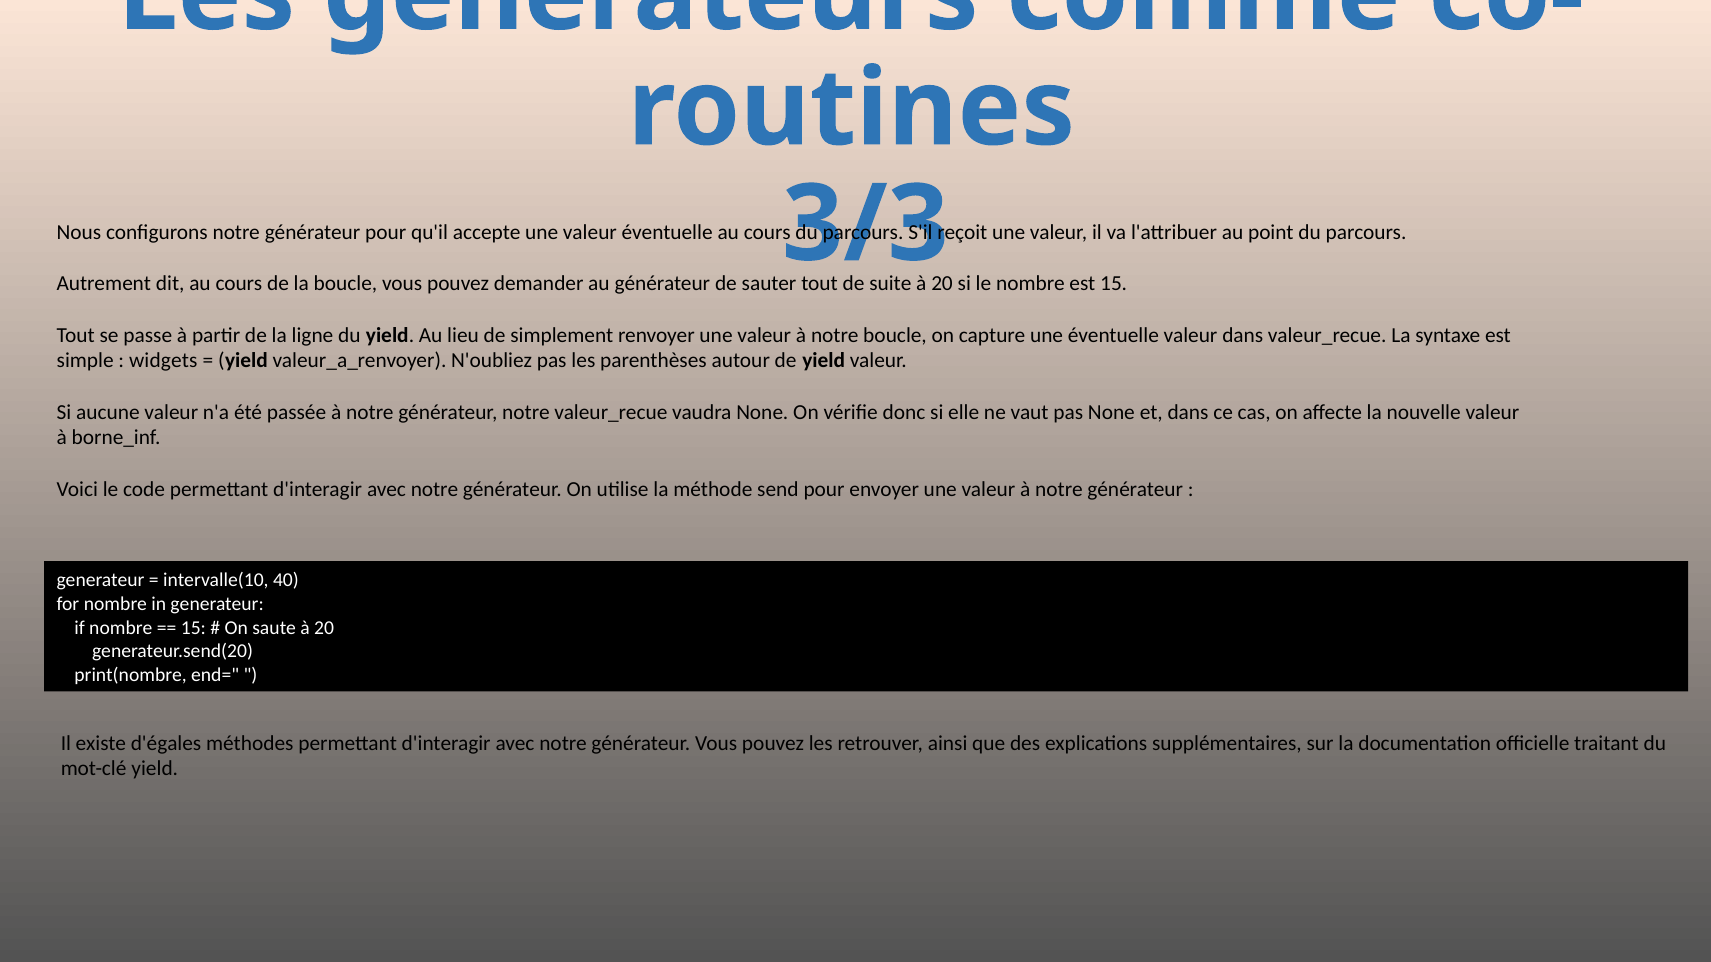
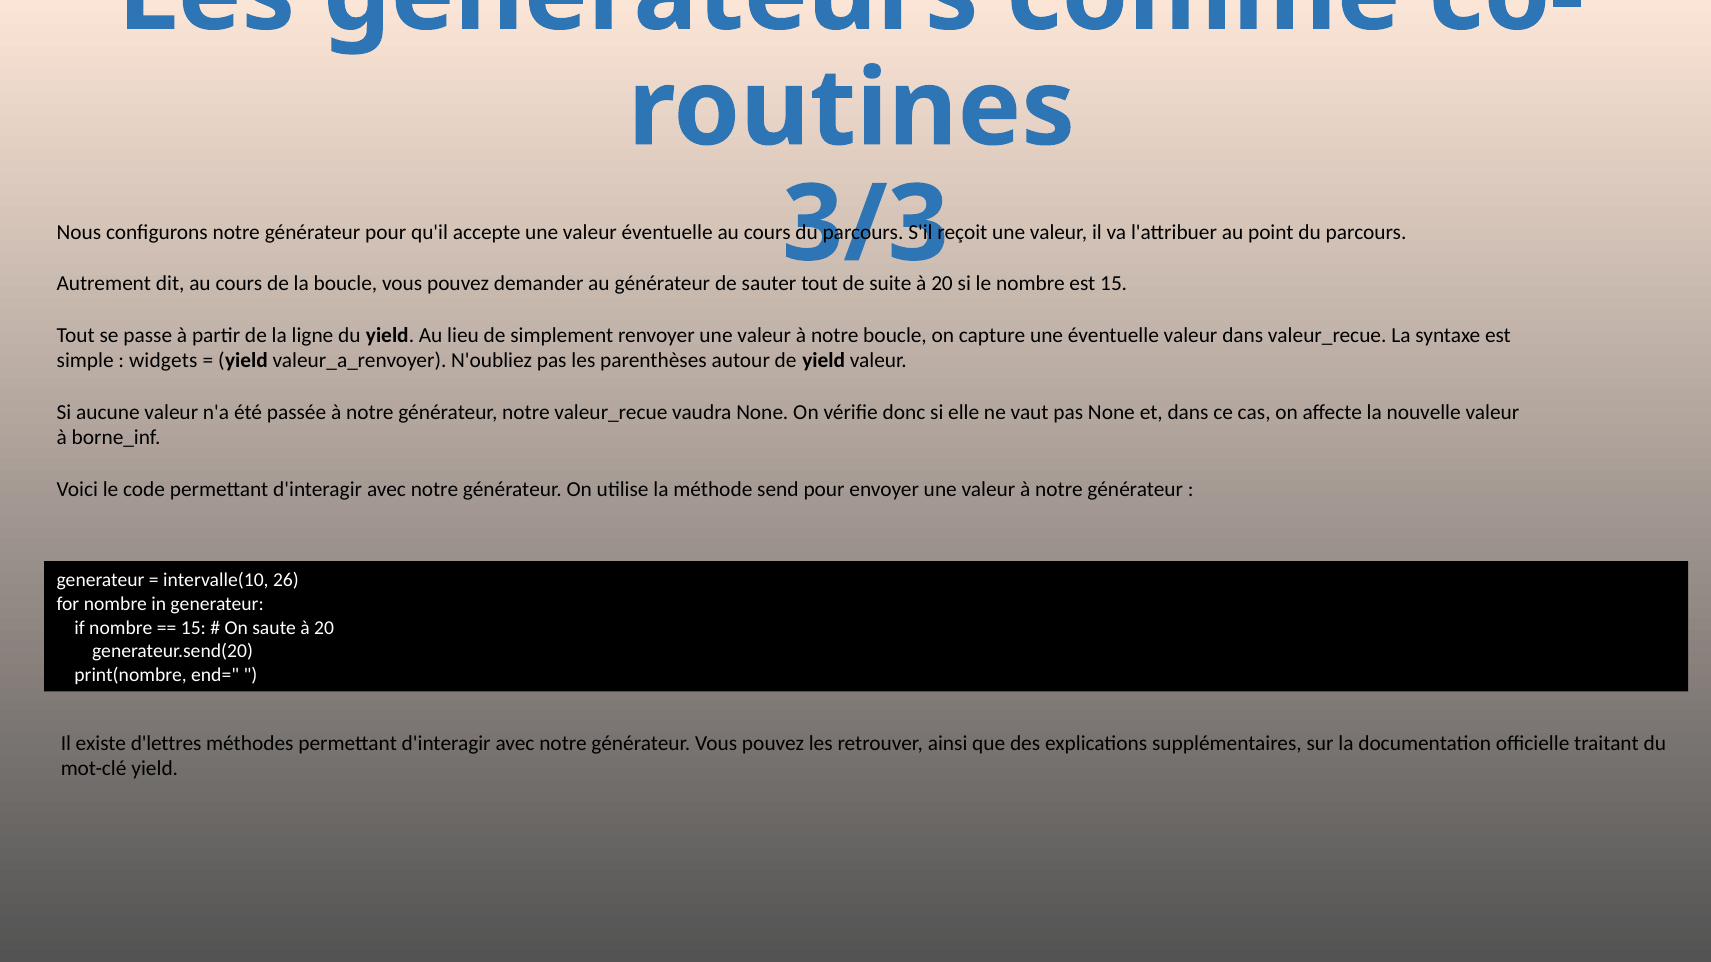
40: 40 -> 26 (286, 581)
d'égales: d'égales -> d'lettres (166, 743)
